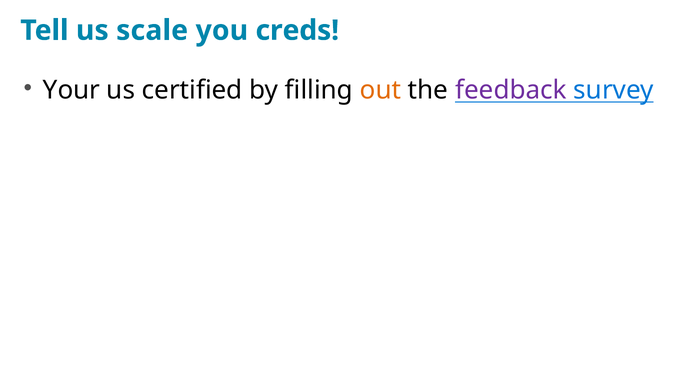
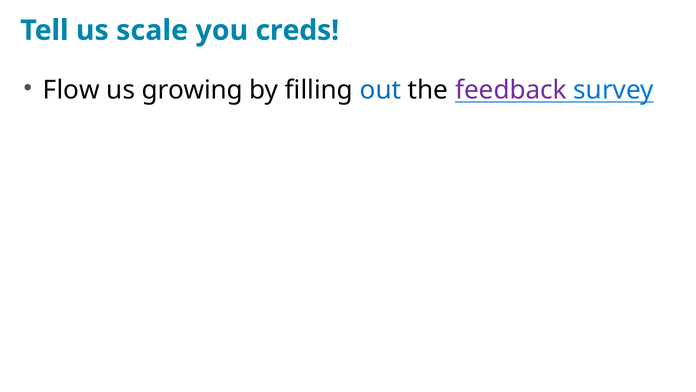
Your: Your -> Flow (71, 90)
certified: certified -> growing (192, 90)
out colour: orange -> blue (380, 90)
